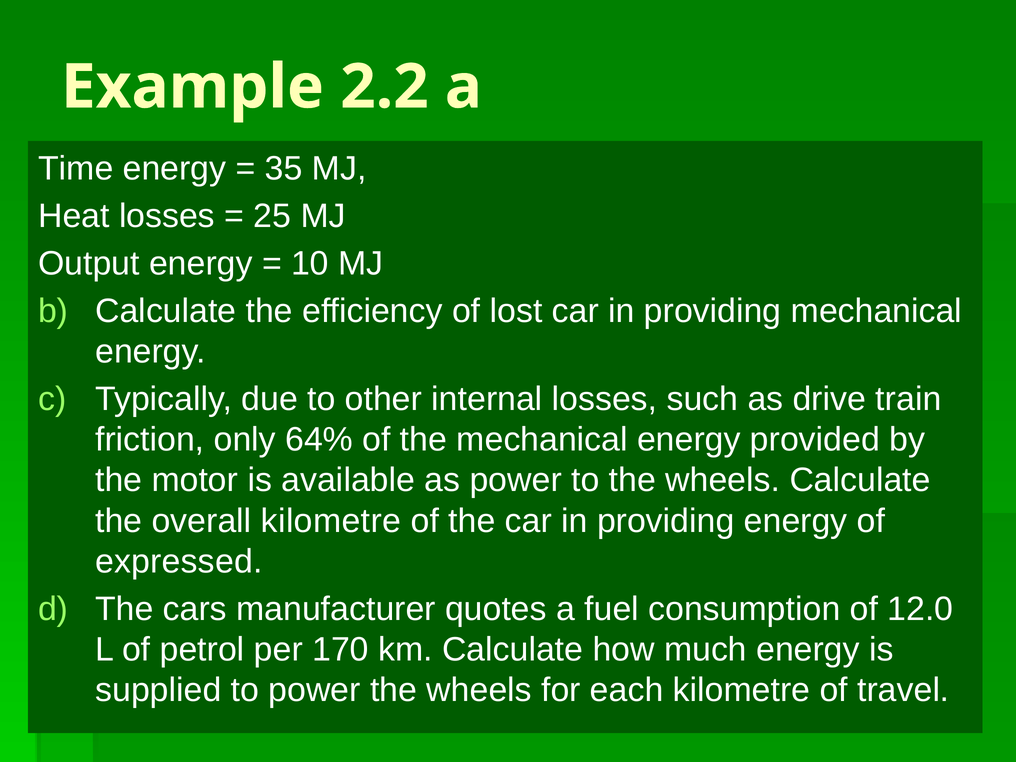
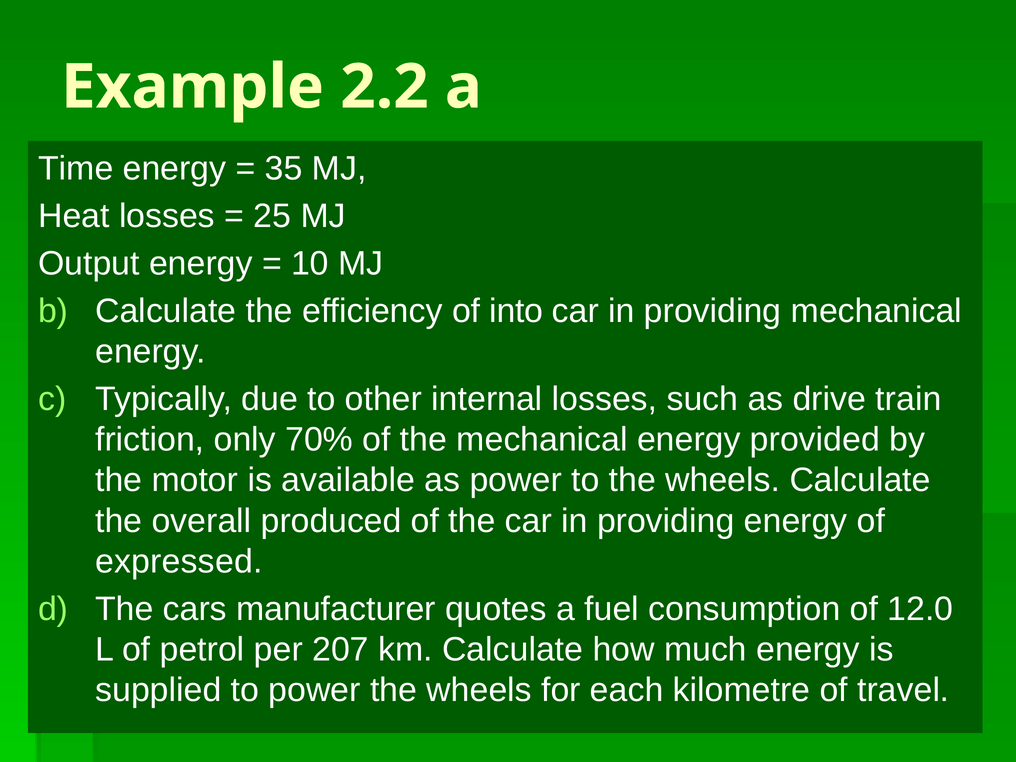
lost: lost -> into (516, 311)
64%: 64% -> 70% (319, 440)
overall kilometre: kilometre -> produced (331, 521)
170: 170 -> 207 (340, 650)
